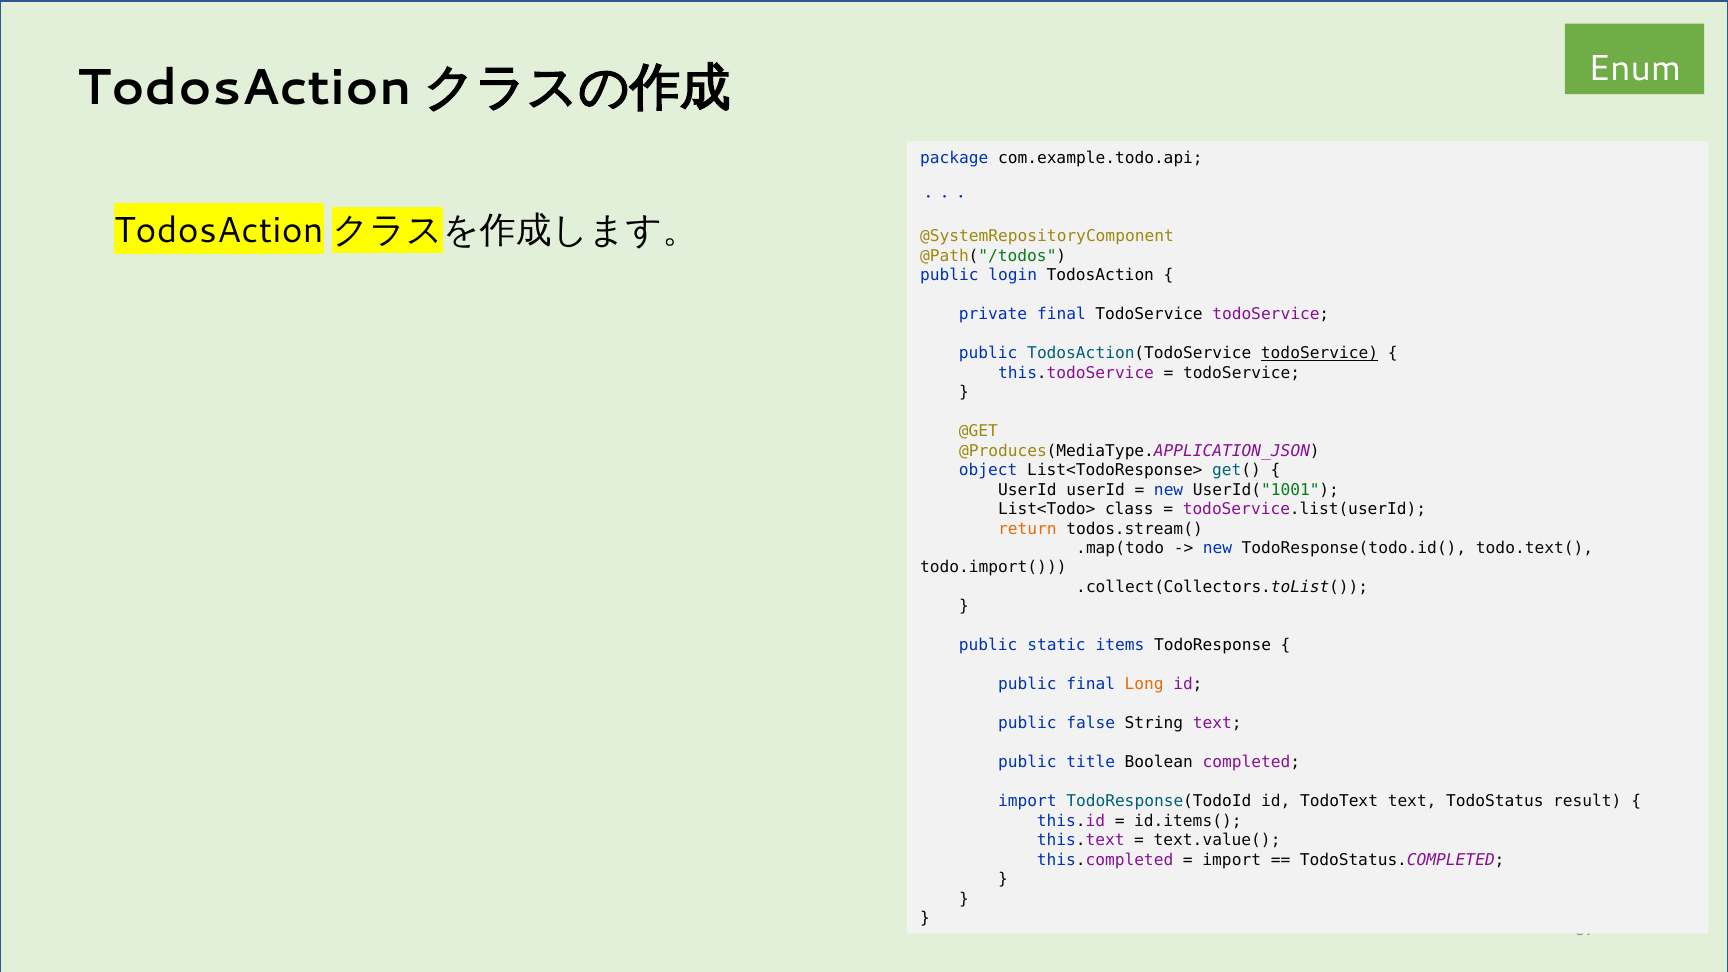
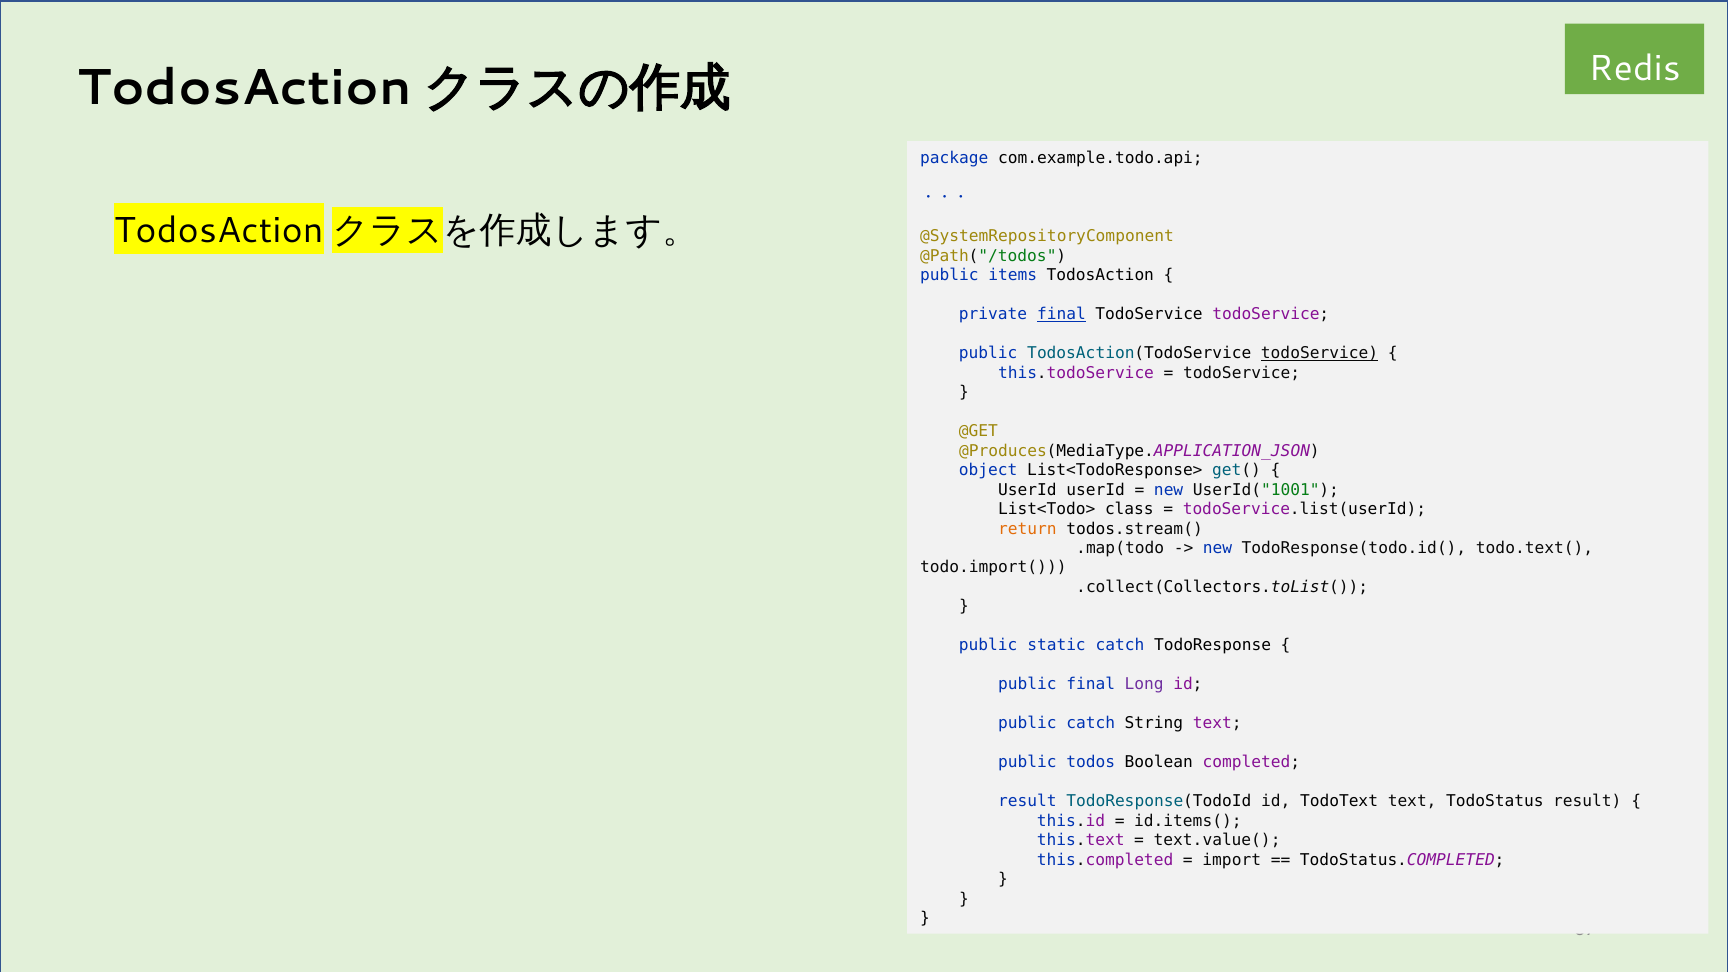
Enum: Enum -> Redis (1634, 69)
login: login -> items (1013, 275)
final underline: none -> present (1061, 314)
static items: items -> catch (1120, 646)
Long colour: orange -> purple (1144, 685)
public false: false -> catch (1091, 724)
title: title -> todos (1091, 763)
import: import -> result (1027, 802)
